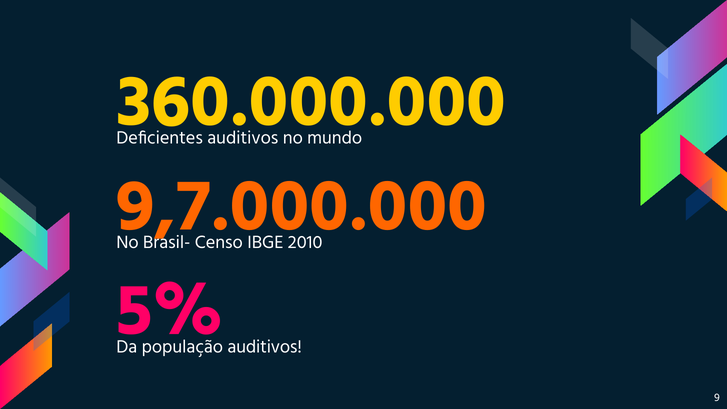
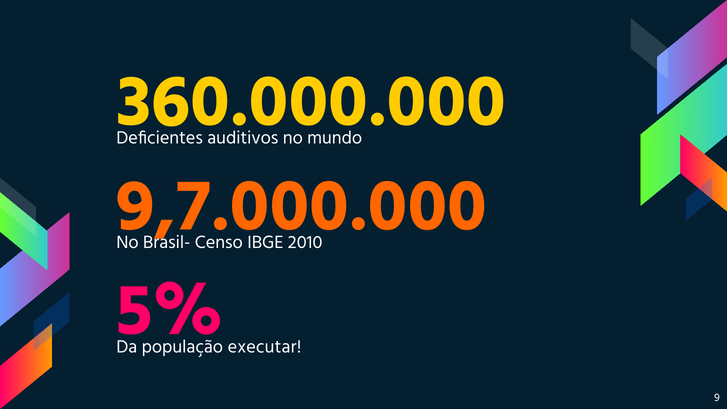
auditivos: auditivos -> executar (265, 347)
